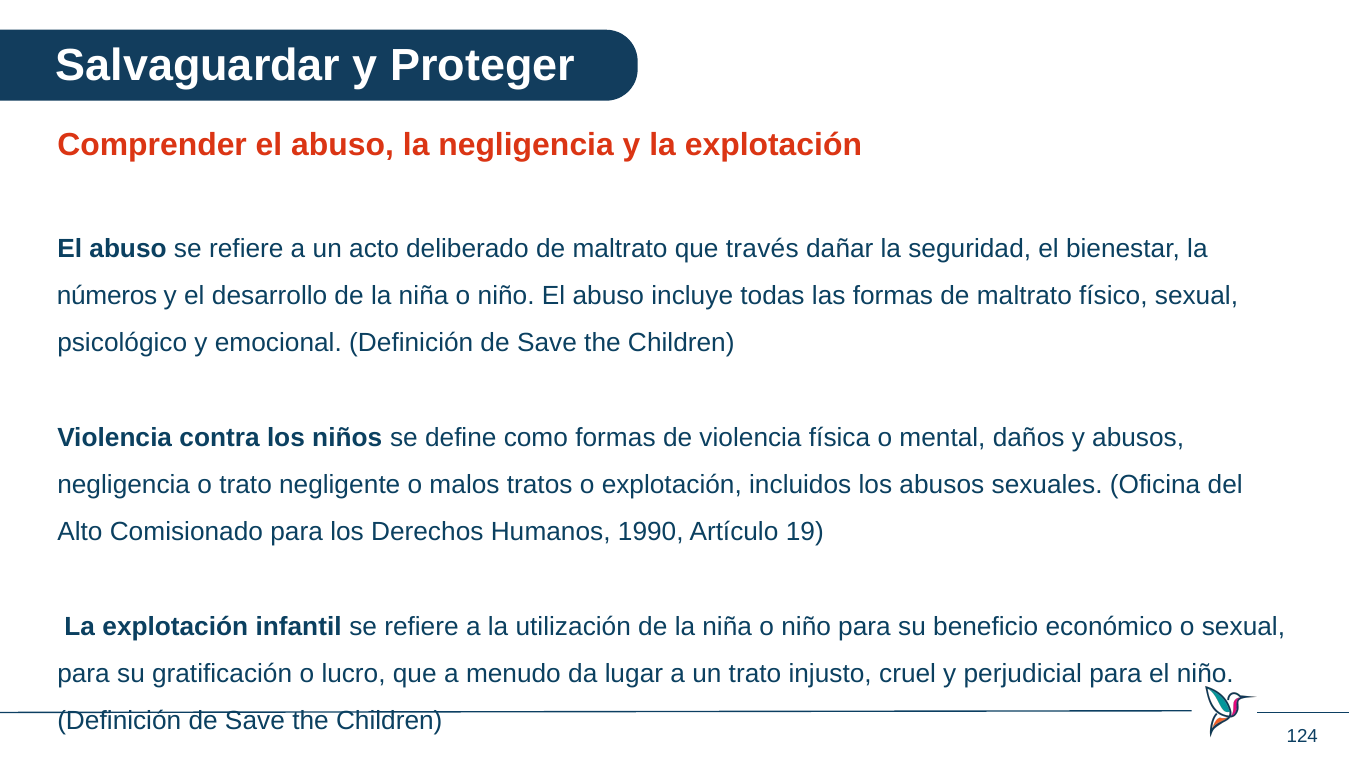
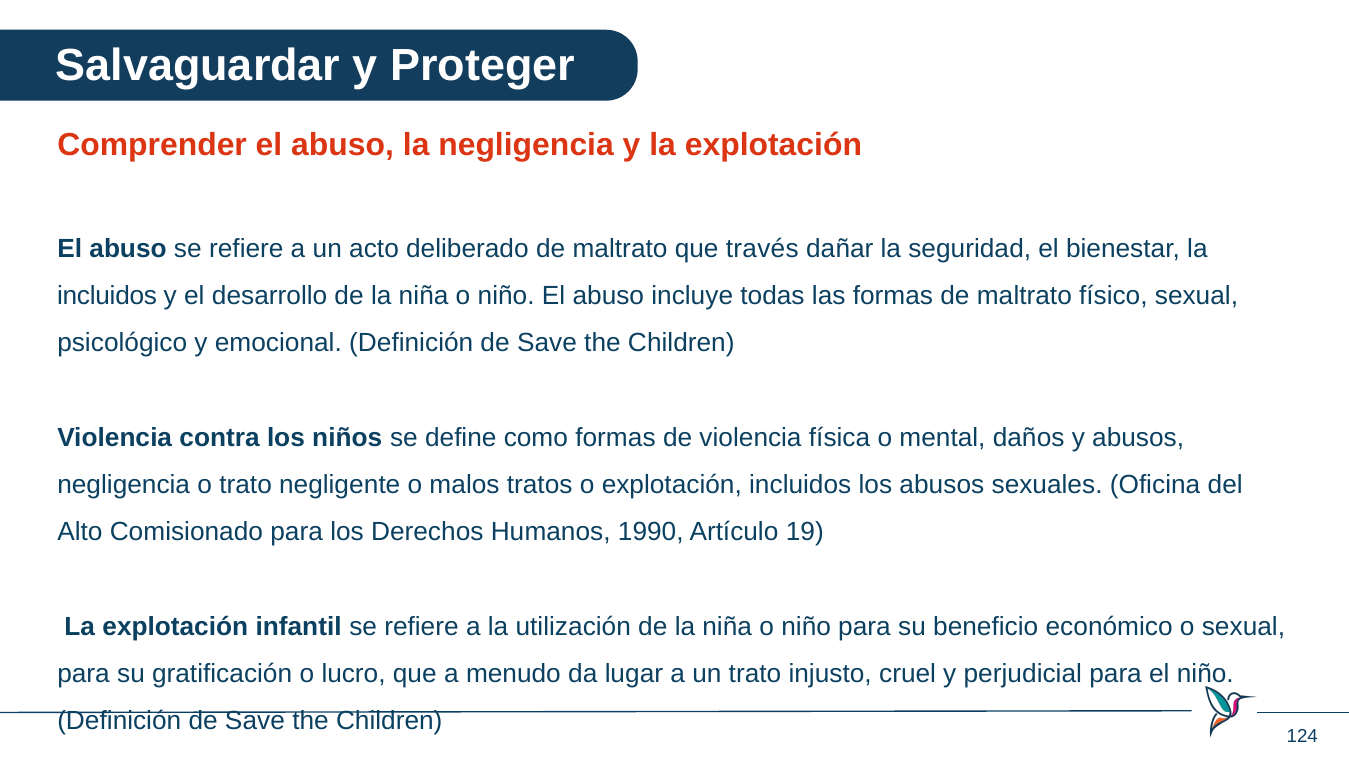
números: números -> incluidos (107, 296)
